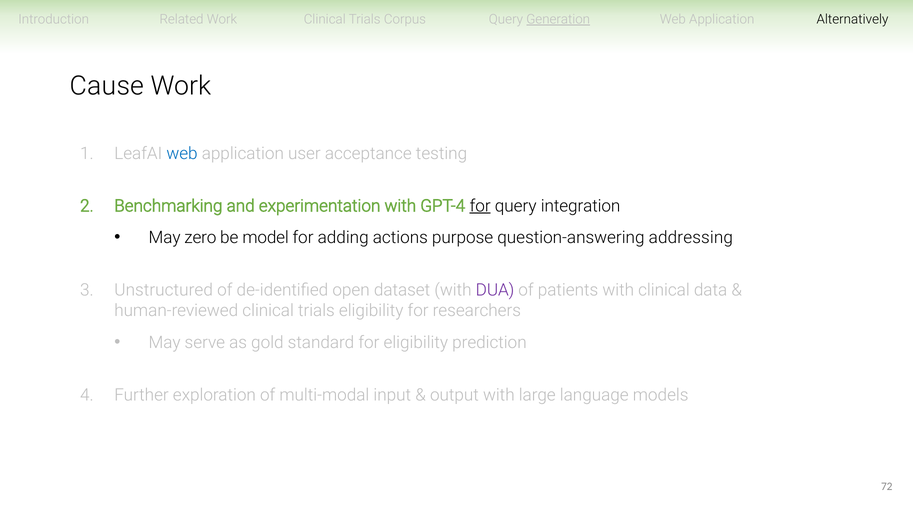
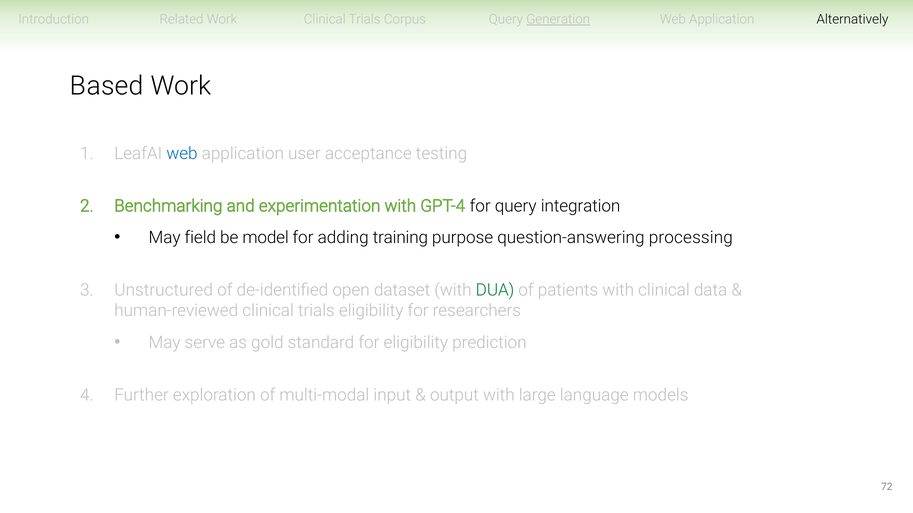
Cause: Cause -> Based (107, 86)
for underline: present -> none (480, 206)
zero: zero -> field (200, 238)
actions: actions -> training (400, 238)
addressing: addressing -> processing (691, 238)
DUA colour: purple -> green (495, 291)
